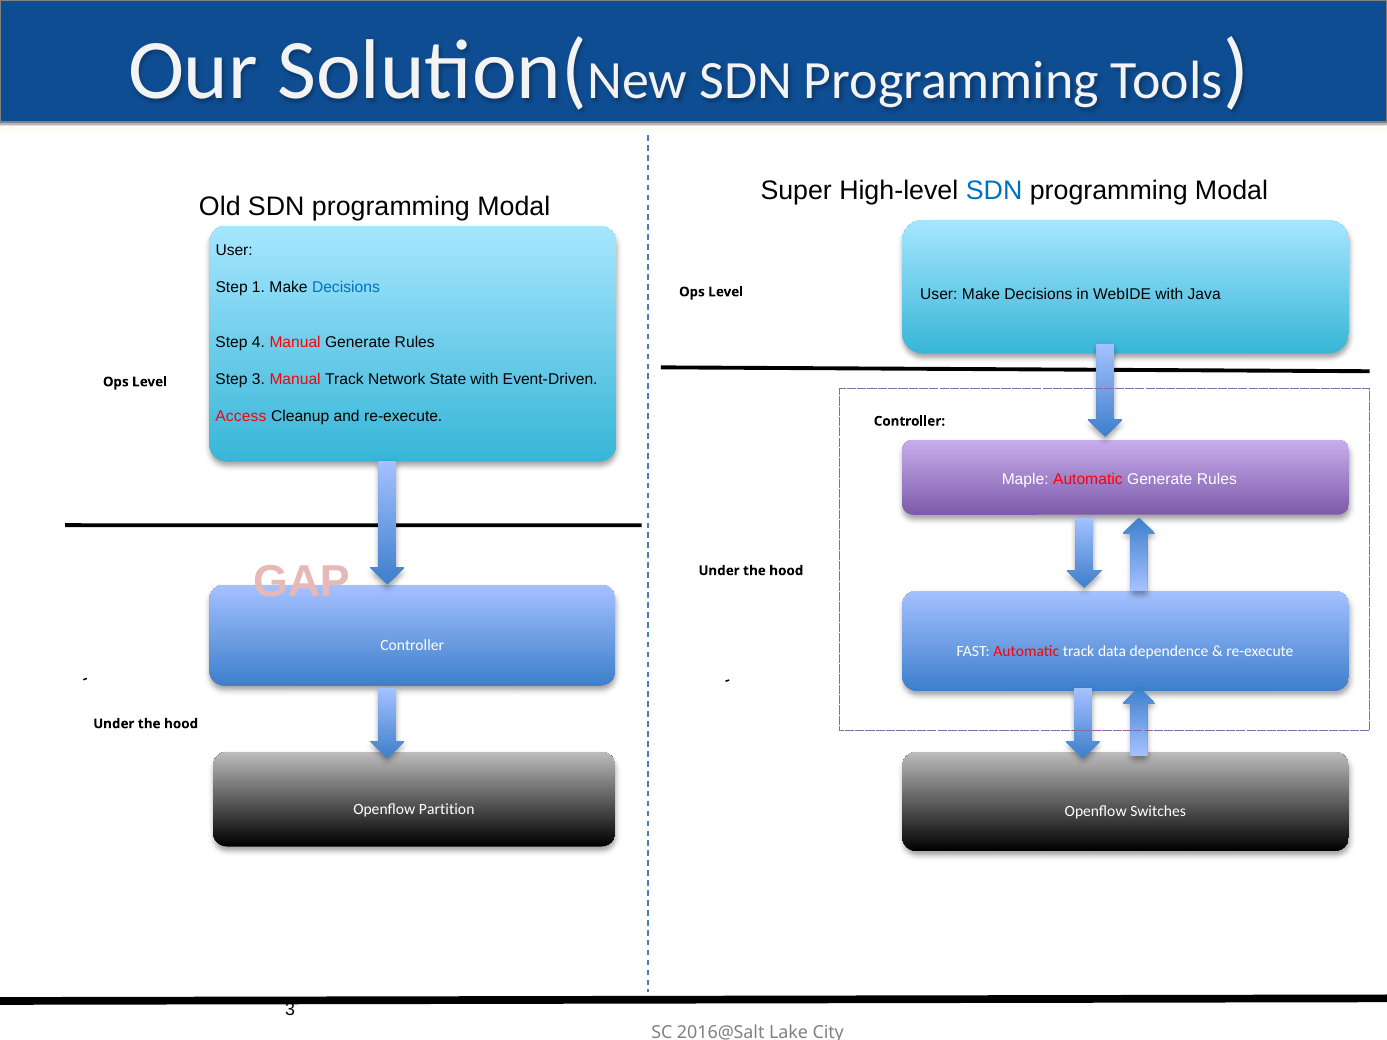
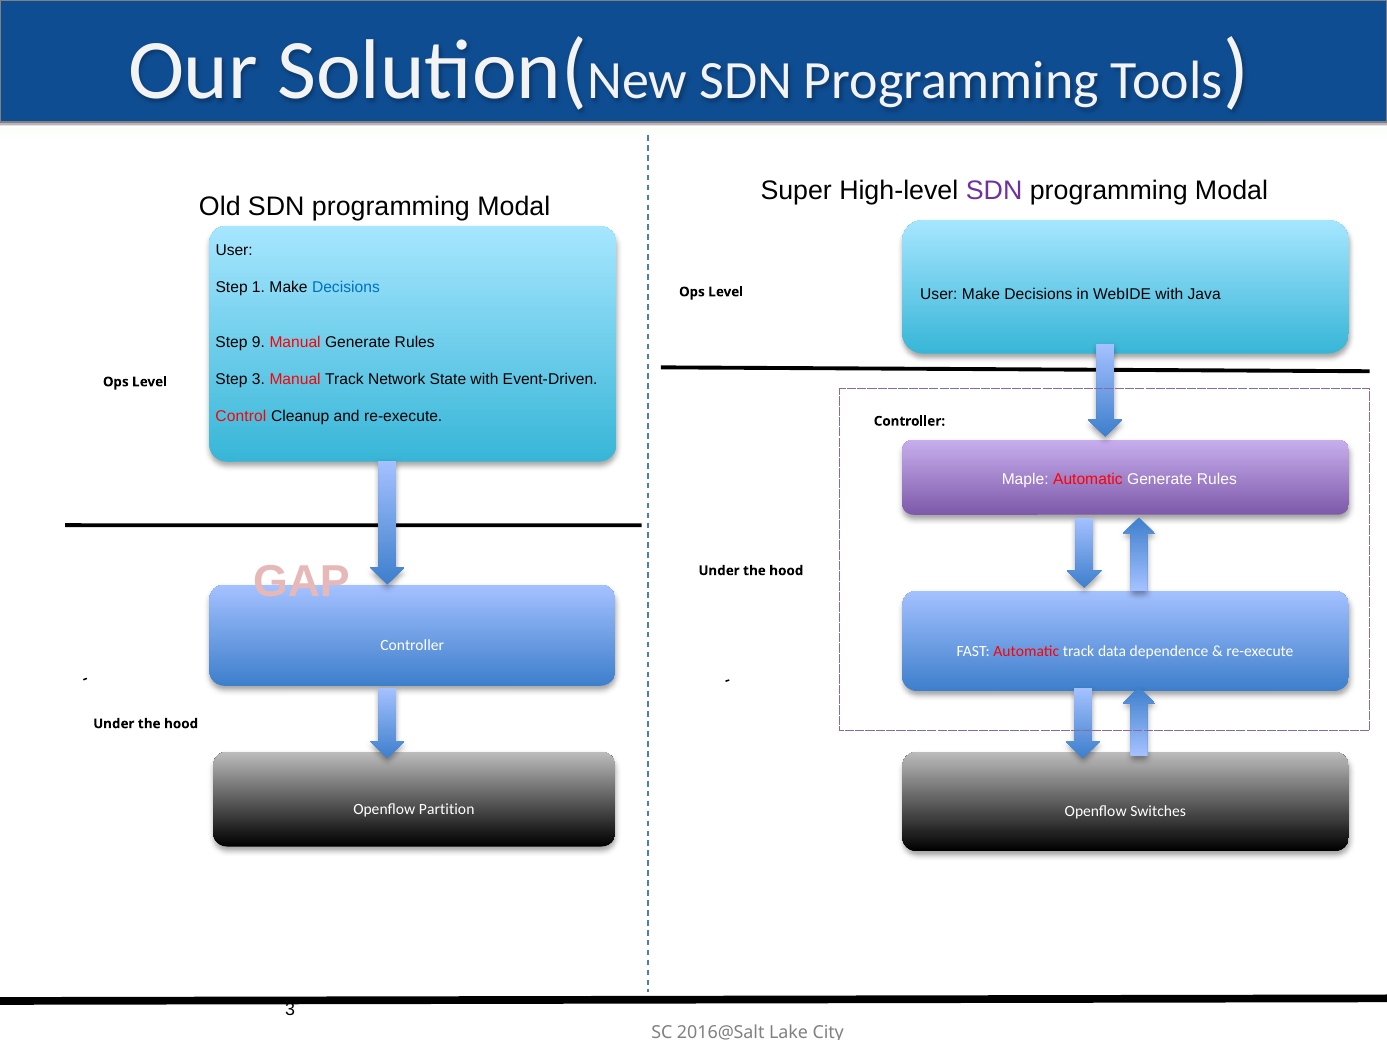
SDN colour: blue -> purple (994, 191)
4: 4 -> 9 (258, 342)
Access: Access -> Control (241, 416)
